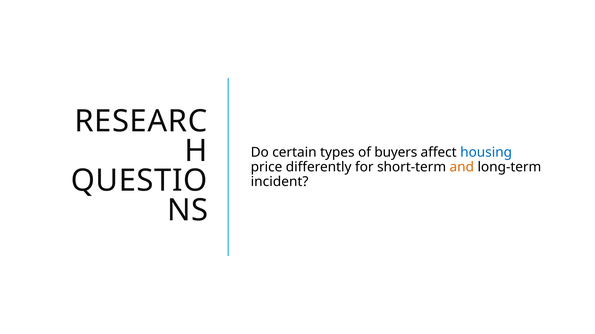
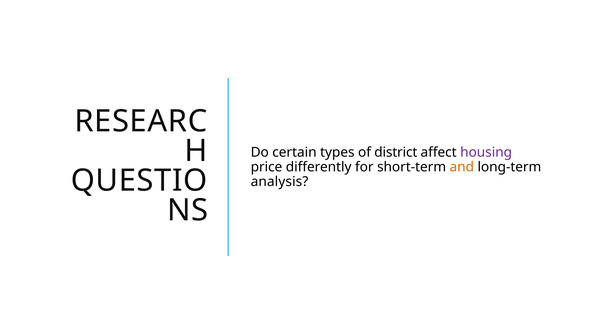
buyers: buyers -> district (396, 153)
housing colour: blue -> purple (486, 153)
incident: incident -> analysis (279, 182)
